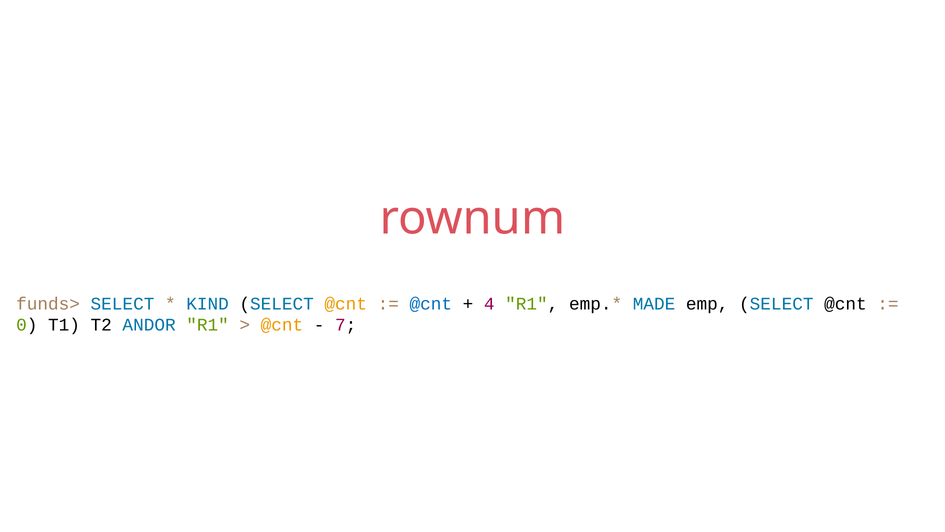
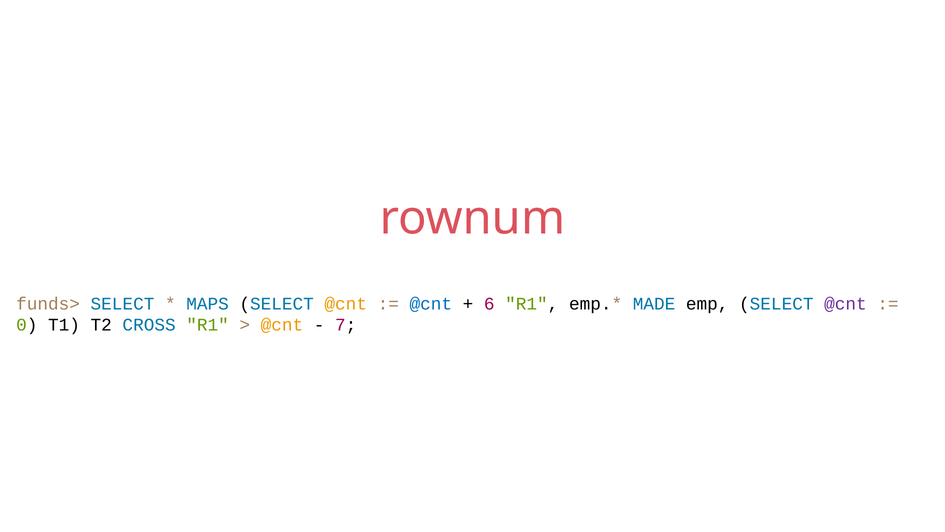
KIND: KIND -> MAPS (208, 303)
4: 4 -> 6 (489, 303)
@cnt colour: black -> purple (845, 303)
ANDOR: ANDOR -> CROSS (149, 325)
